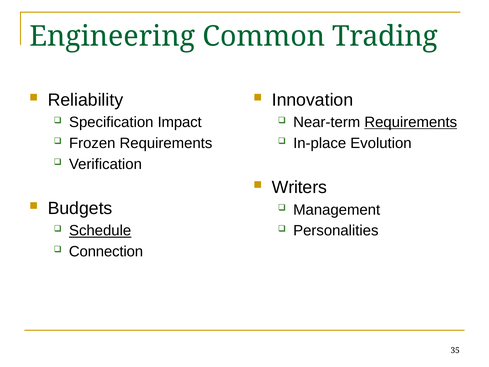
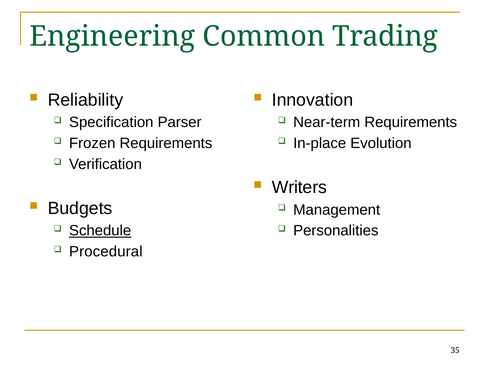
Impact: Impact -> Parser (180, 122)
Requirements underline: present -> none (411, 122)
Connection: Connection -> Procedural (106, 251)
